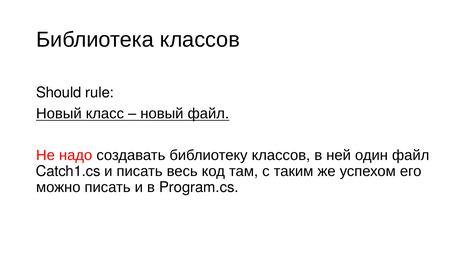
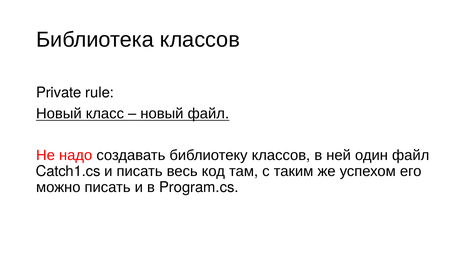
Should: Should -> Private (59, 93)
